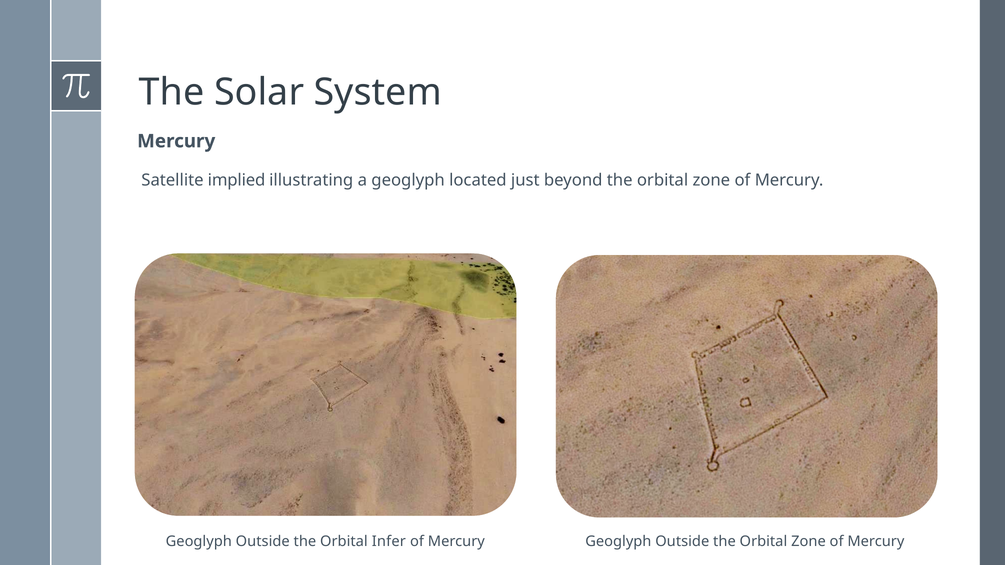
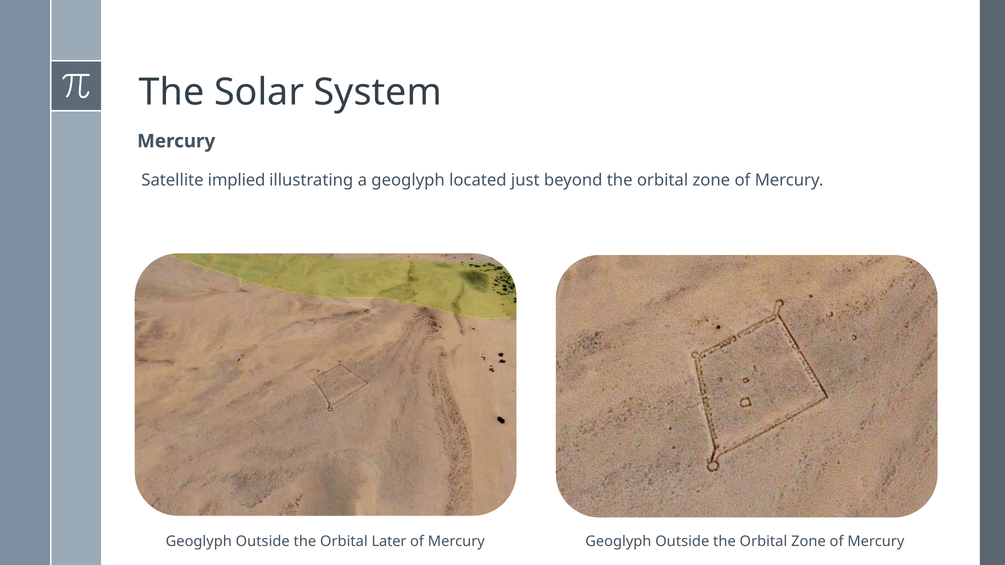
Infer: Infer -> Later (389, 542)
